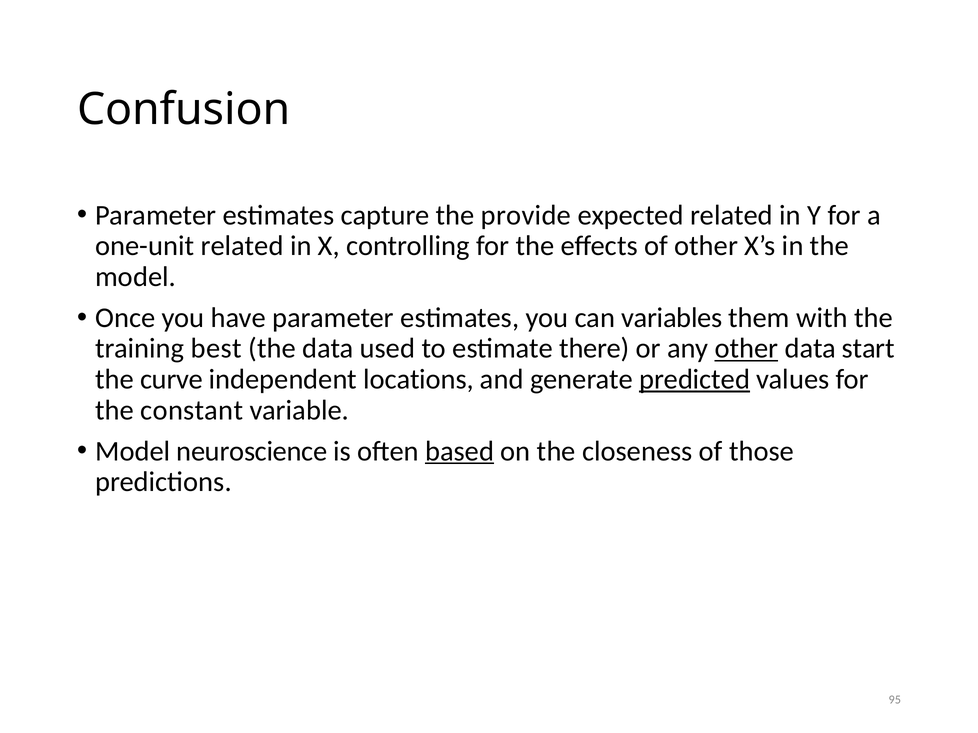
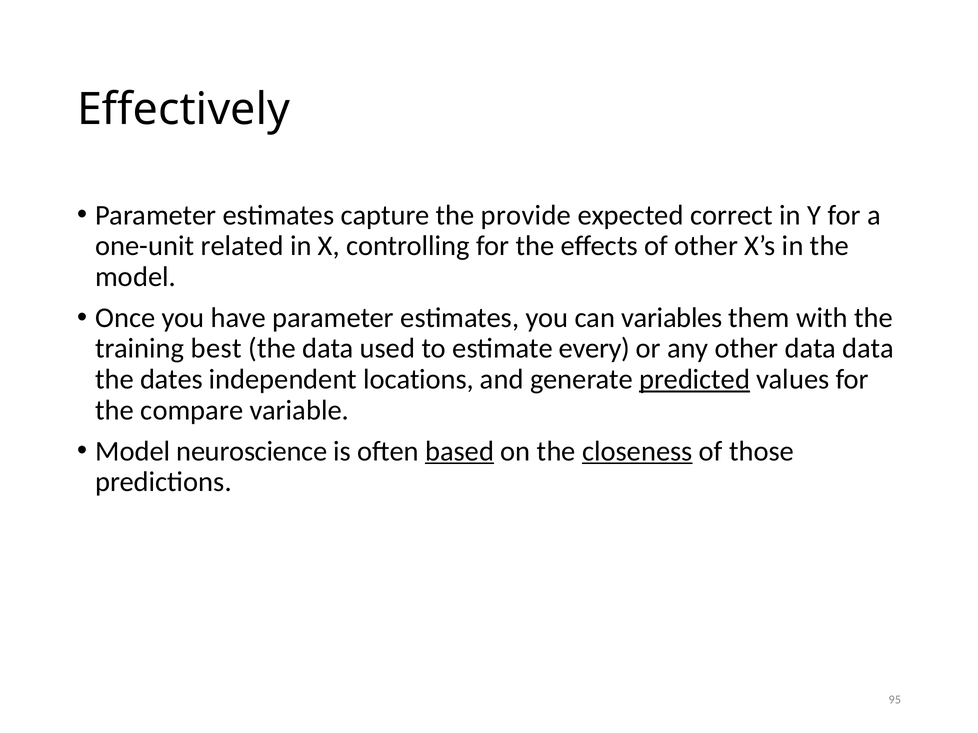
Confusion: Confusion -> Effectively (184, 110)
expected related: related -> correct (731, 215)
there: there -> every (594, 349)
other underline: present -> none (746, 349)
data start: start -> data (868, 349)
curve: curve -> dates (171, 380)
constant: constant -> compare (192, 410)
closeness underline: none -> present (637, 451)
